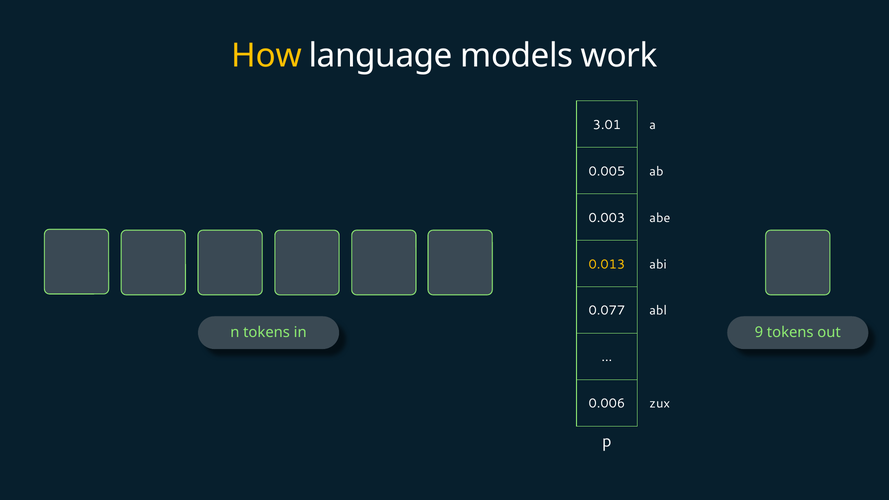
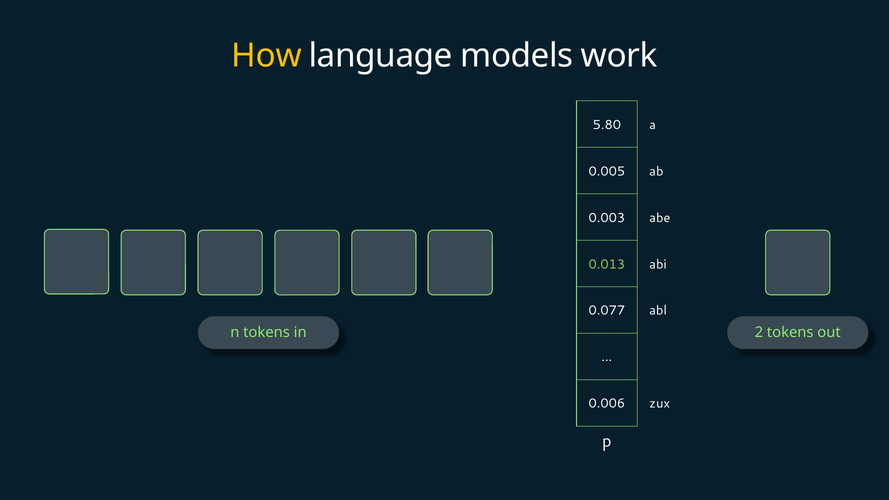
3.01: 3.01 -> 5.80 (607, 125)
0.013 colour: yellow -> light green (607, 264)
9: 9 -> 2 (759, 333)
